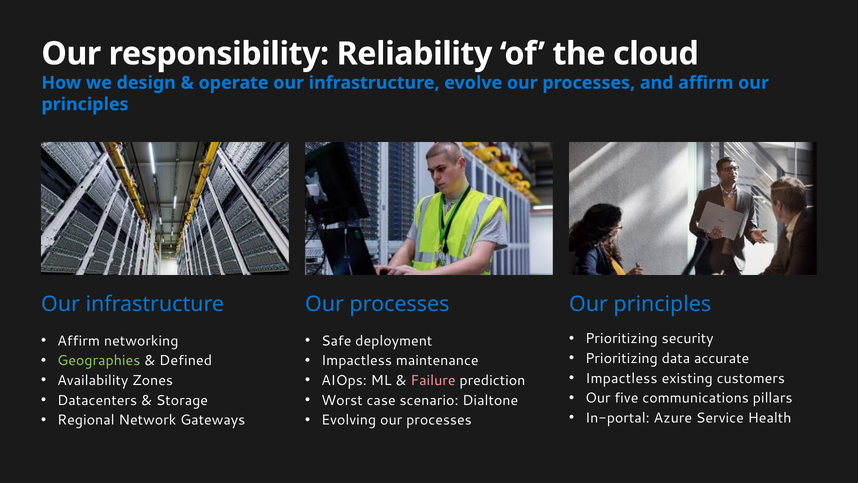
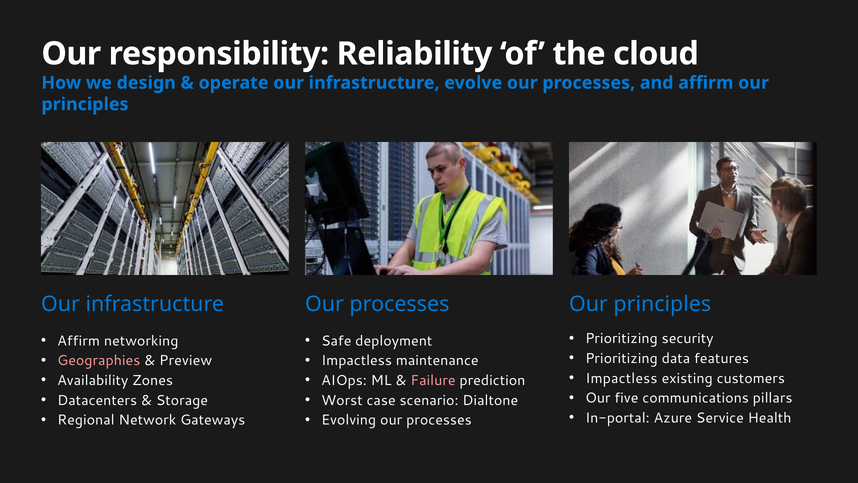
accurate: accurate -> features (722, 358)
Geographies colour: light green -> pink (99, 360)
Defined: Defined -> Preview (186, 360)
